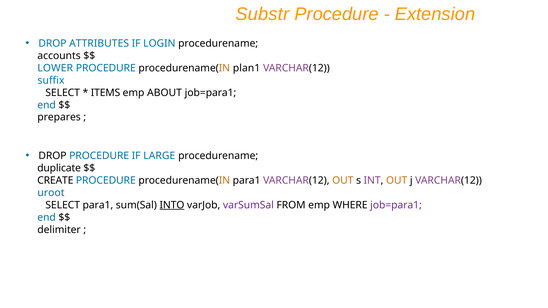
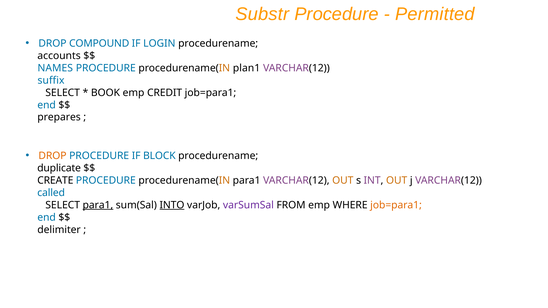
Extension: Extension -> Permitted (435, 14)
ATTRIBUTES: ATTRIBUTES -> COMPOUND (99, 43)
LOWER: LOWER -> NAMES (55, 68)
ITEMS: ITEMS -> BOOK (105, 93)
ABOUT: ABOUT -> CREDIT (165, 93)
DROP colour: black -> orange (52, 156)
LARGE: LARGE -> BLOCK (159, 156)
uroot: uroot -> called (51, 193)
para1 underline: none -> present (98, 205)
job=para1 colour: purple -> orange (396, 205)
